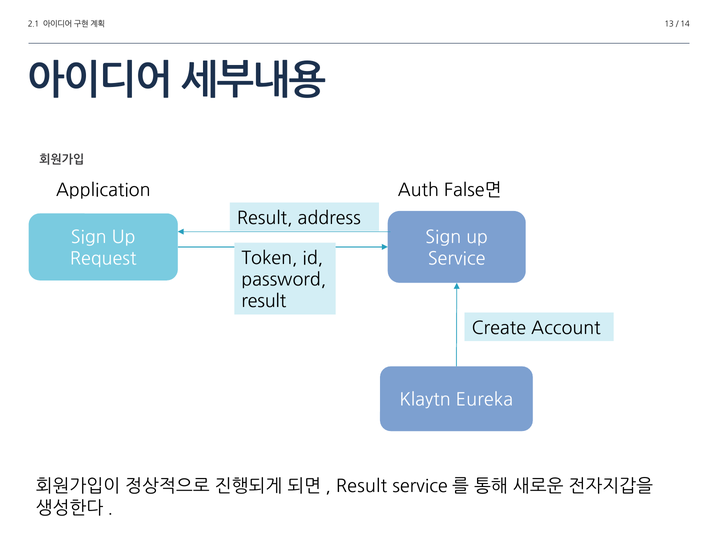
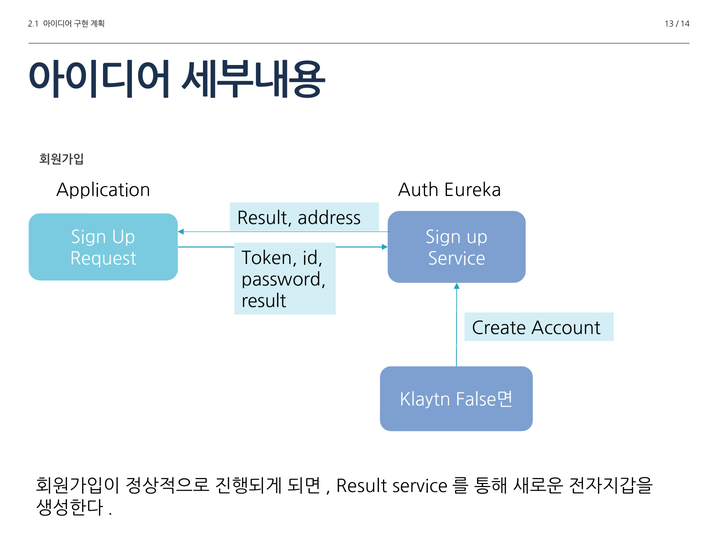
False면: False면 -> Eureka (473, 190)
Eureka: Eureka -> False면 (485, 400)
